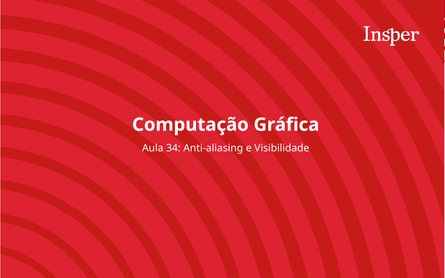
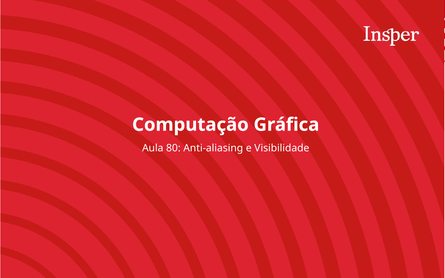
34: 34 -> 80 (173, 148)
